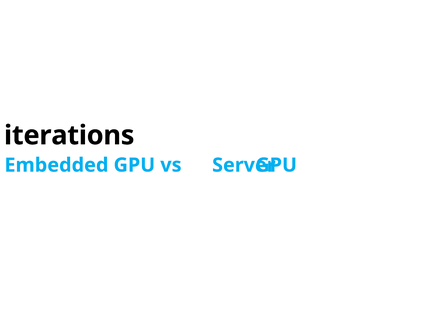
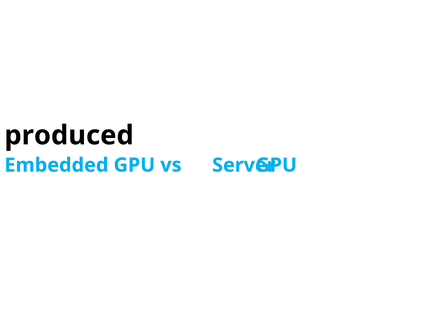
iterations: iterations -> produced (69, 136)
